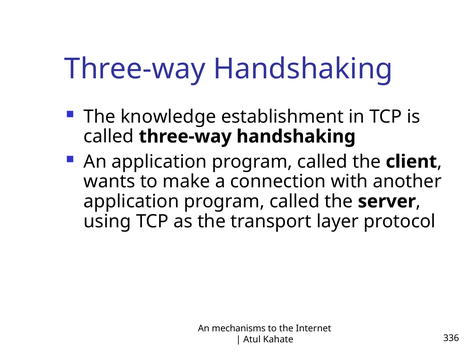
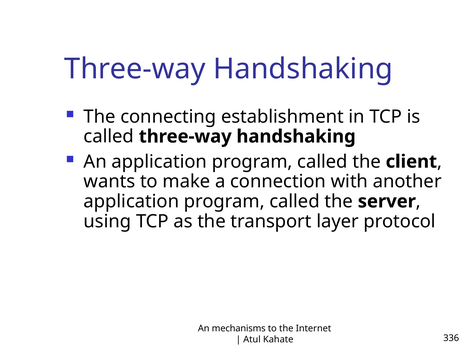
knowledge: knowledge -> connecting (168, 117)
